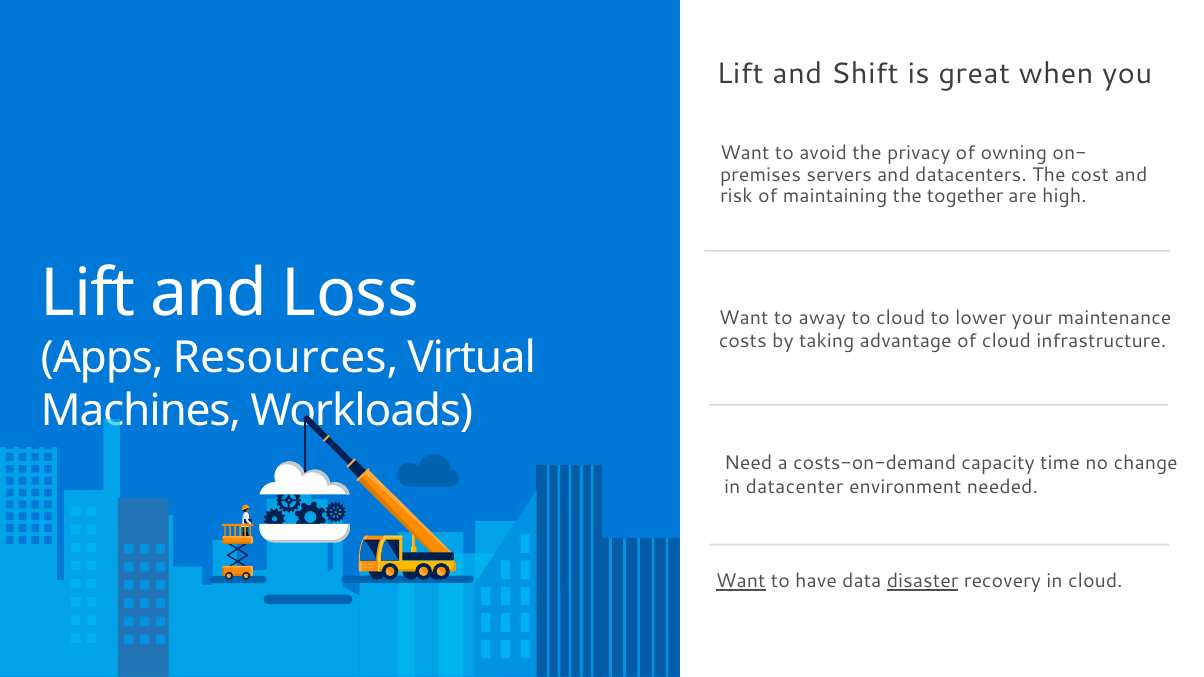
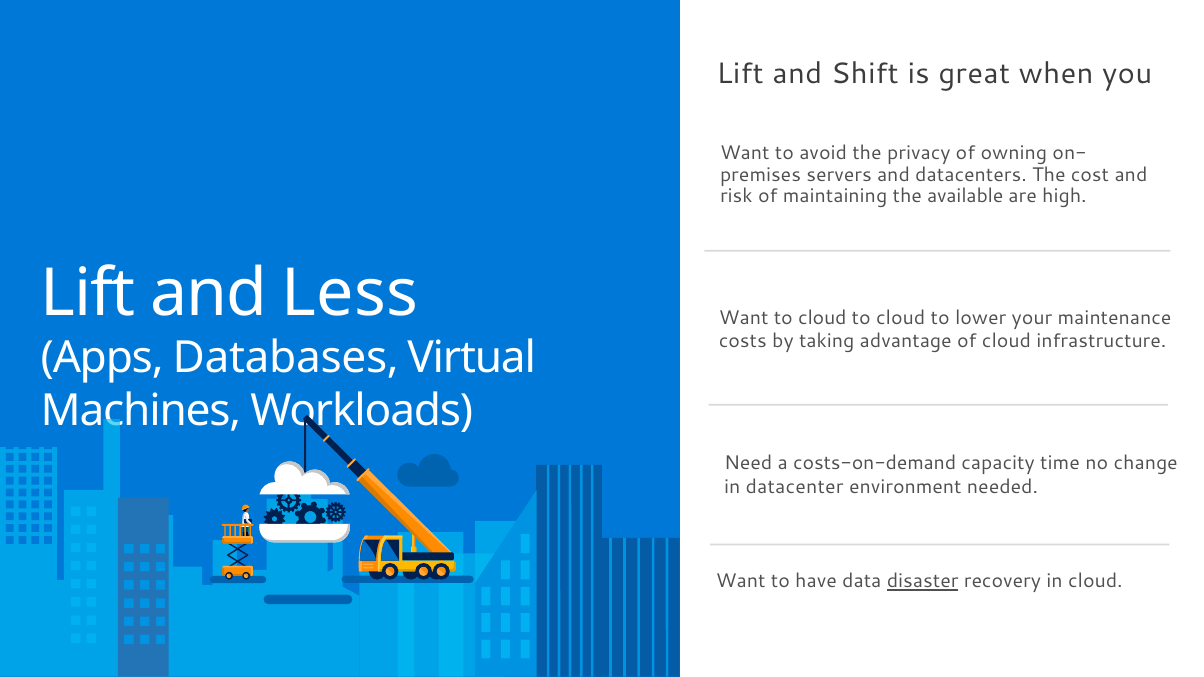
together: together -> available (965, 196)
Loss: Loss -> Less (350, 293)
Want to away: away -> cloud (822, 318)
Resources: Resources -> Databases (286, 358)
Want underline: present -> none (741, 582)
